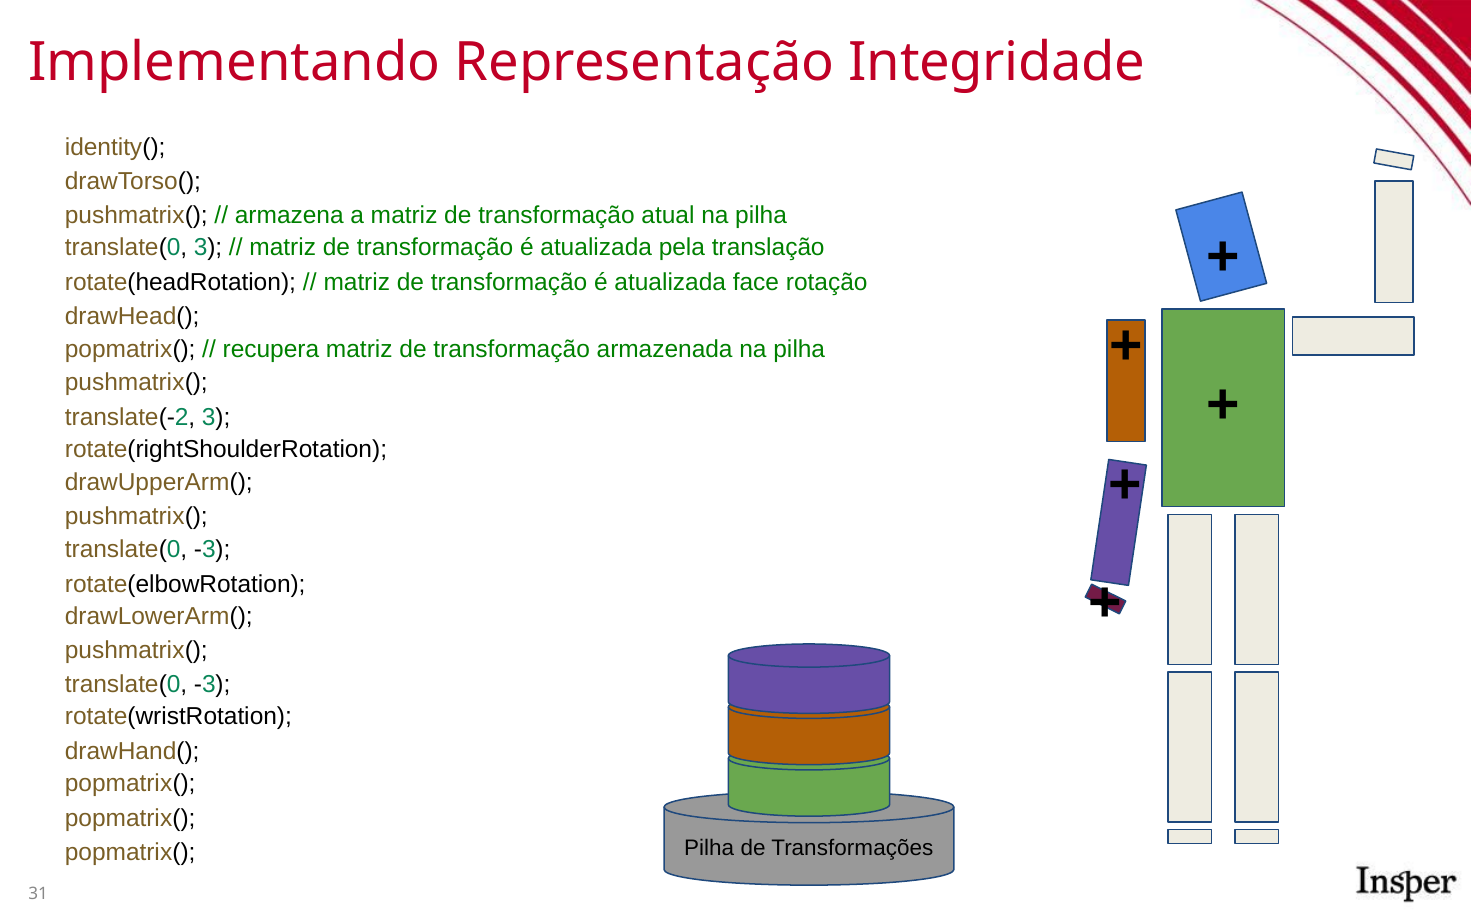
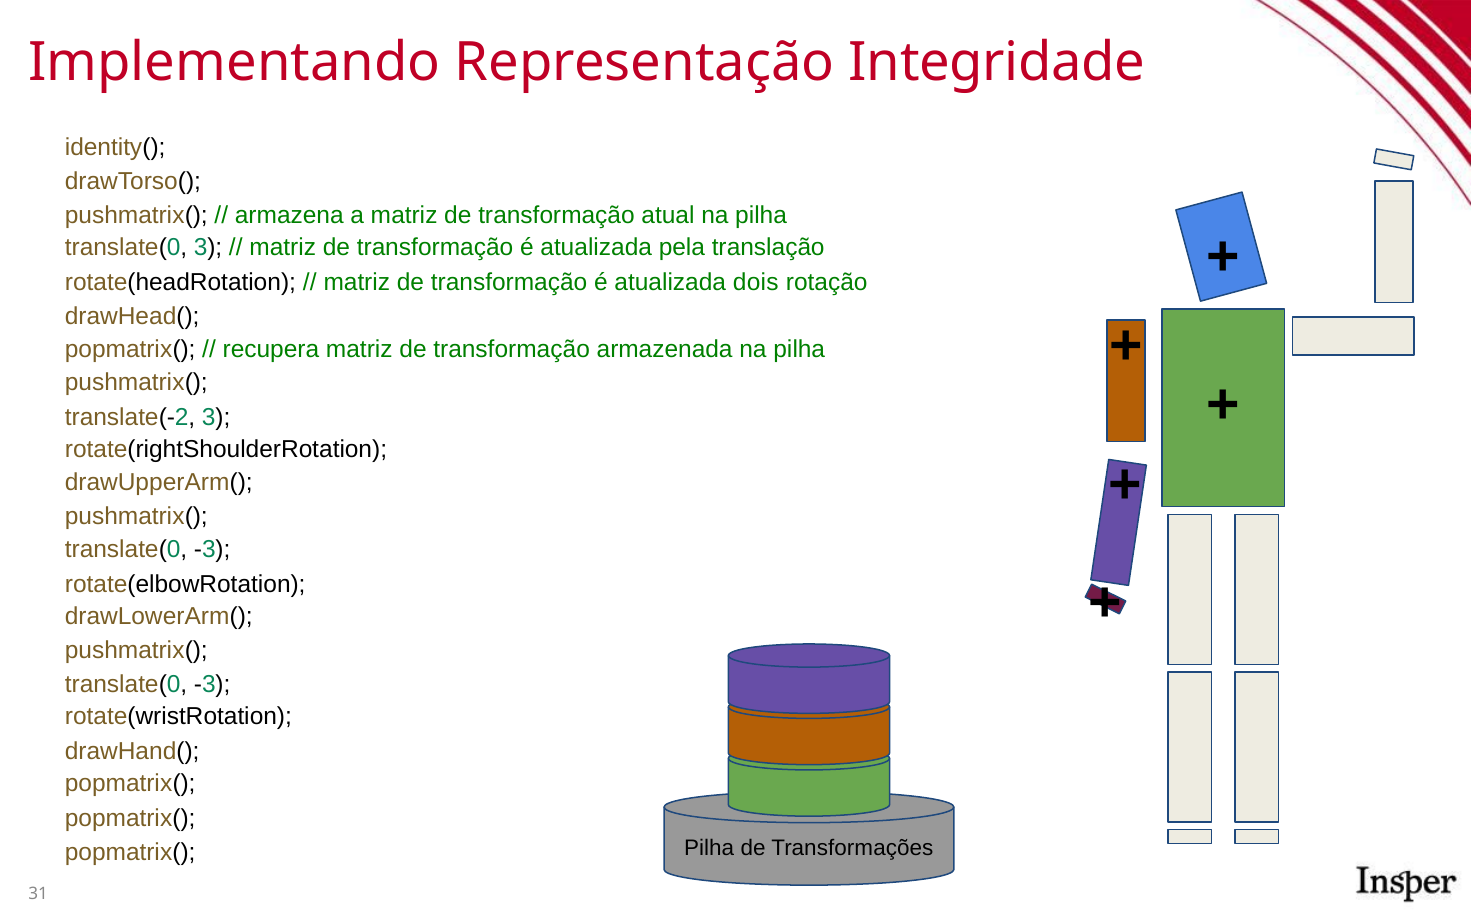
face: face -> dois (756, 283)
